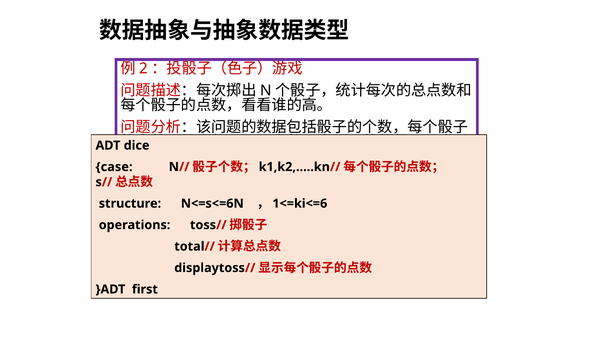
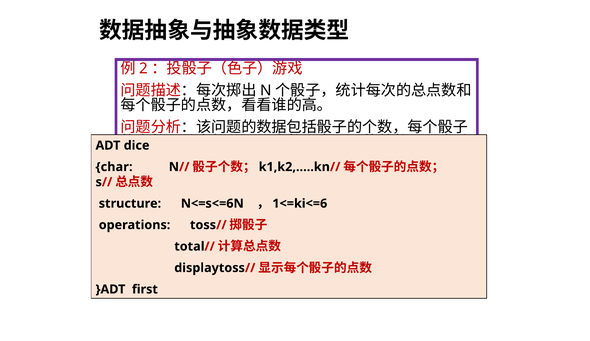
case: case -> char (114, 167)
